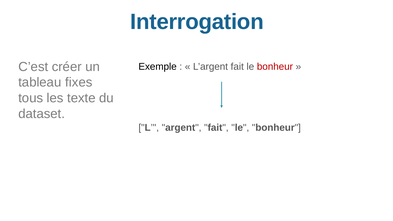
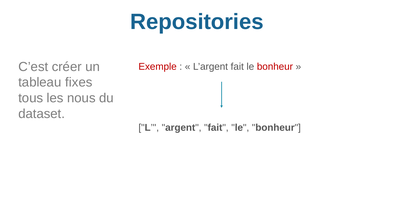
Interrogation: Interrogation -> Repositories (197, 22)
Exemple colour: black -> red (158, 67)
texte: texte -> nous (81, 98)
